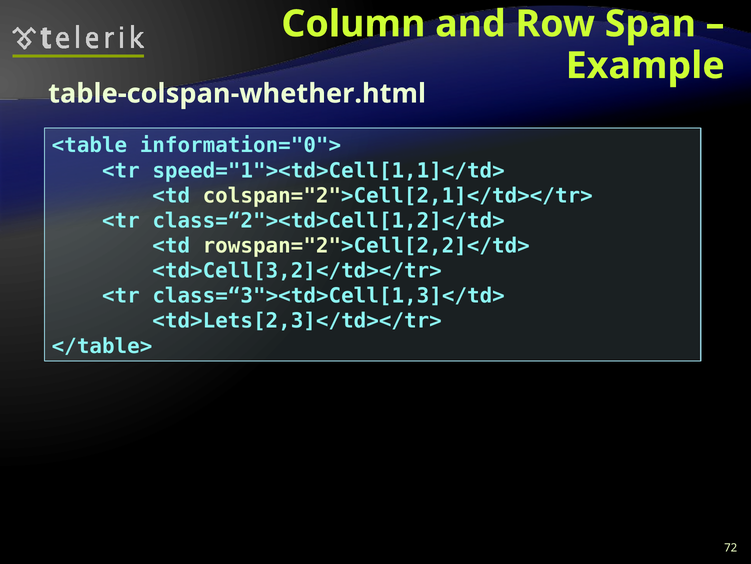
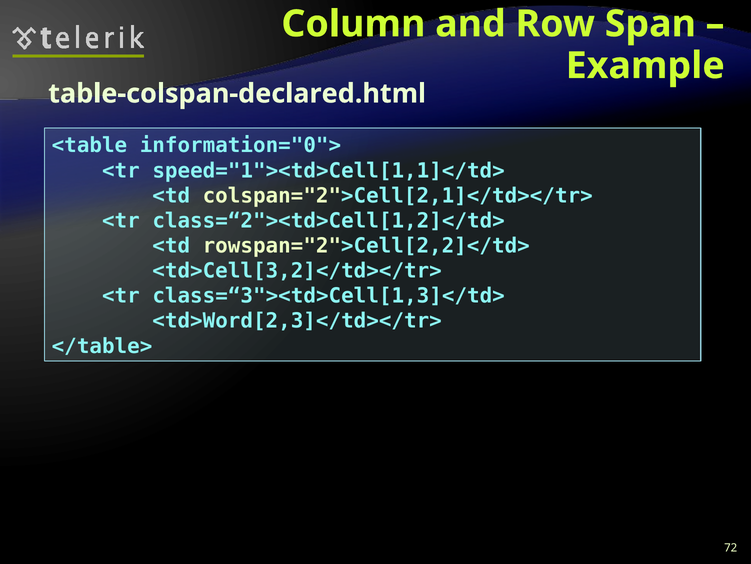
table-colspan-whether.html: table-colspan-whether.html -> table-colspan-declared.html (237, 94)
<td>Lets[2,3]</td></tr>: <td>Lets[2,3]</td></tr> -> <td>Word[2,3]</td></tr> (297, 321)
